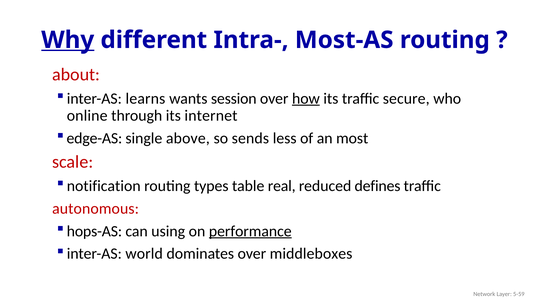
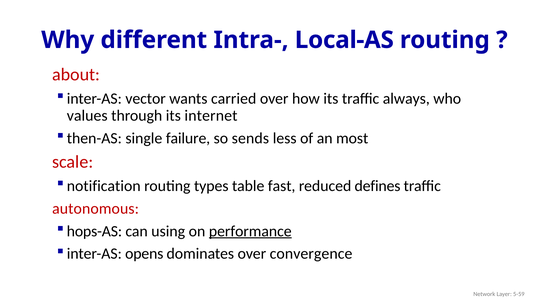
Why underline: present -> none (68, 40)
Most-AS: Most-AS -> Local-AS (344, 40)
learns: learns -> vector (146, 99)
session: session -> carried (234, 99)
how underline: present -> none (306, 99)
secure: secure -> always (406, 99)
online: online -> values (87, 116)
edge-AS: edge-AS -> then-AS (94, 138)
above: above -> failure (188, 138)
real: real -> fast (282, 186)
world: world -> opens (144, 254)
middleboxes: middleboxes -> convergence (311, 254)
